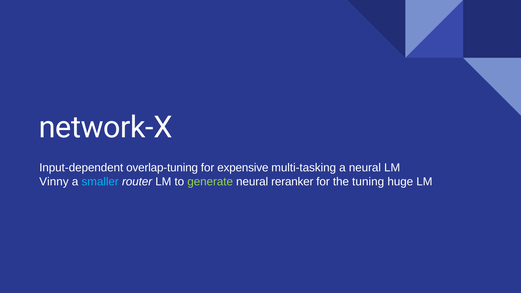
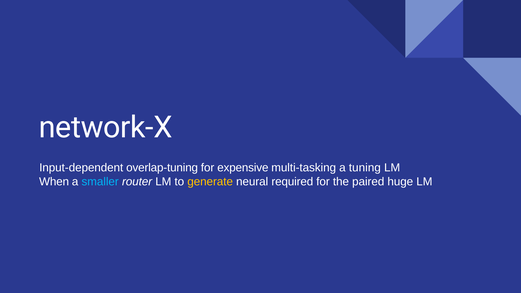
a neural: neural -> tuning (365, 168)
Vinny: Vinny -> When (54, 182)
generate colour: light green -> yellow (210, 182)
reranker: reranker -> required (292, 182)
tuning: tuning -> paired (368, 182)
